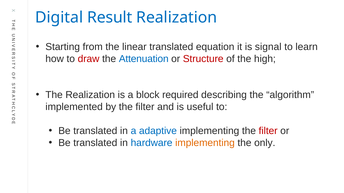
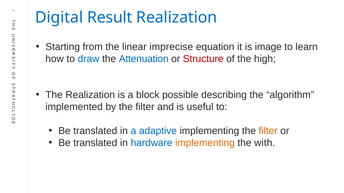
linear translated: translated -> imprecise (171, 47)
signal: signal -> image (268, 47)
draw colour: red -> blue (89, 59)
required: required -> possible (180, 95)
filter colour: red -> orange (268, 131)
only: only -> with (265, 143)
